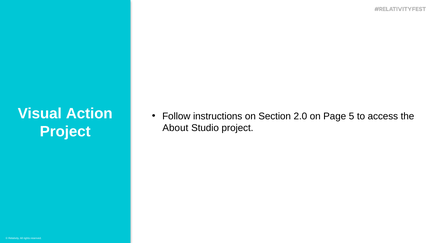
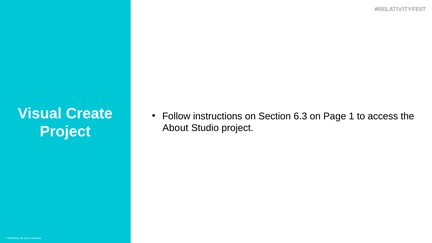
Action: Action -> Create (89, 114)
2.0: 2.0 -> 6.3 (300, 116)
5: 5 -> 1 (352, 116)
